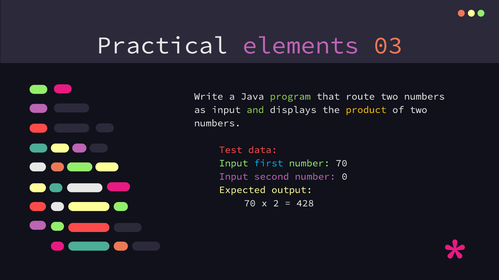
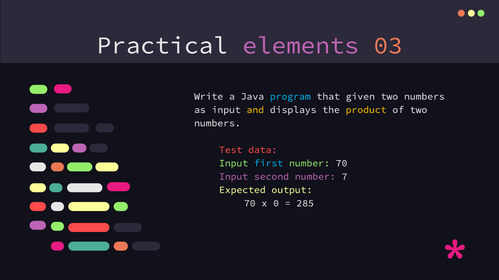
program colour: light green -> light blue (290, 97)
route: route -> given (360, 97)
and colour: light green -> yellow (255, 110)
0: 0 -> 7 (345, 177)
2: 2 -> 0 (276, 204)
428: 428 -> 285 (305, 204)
